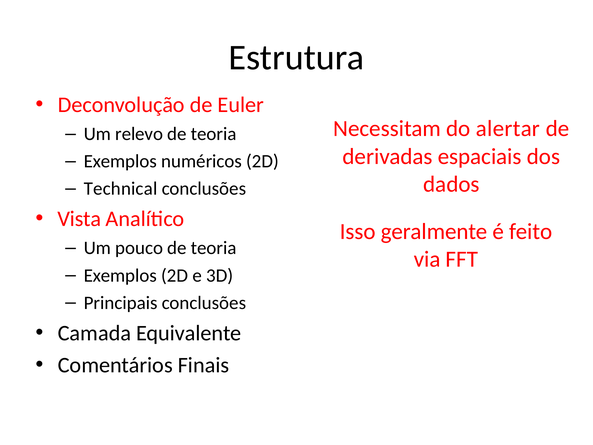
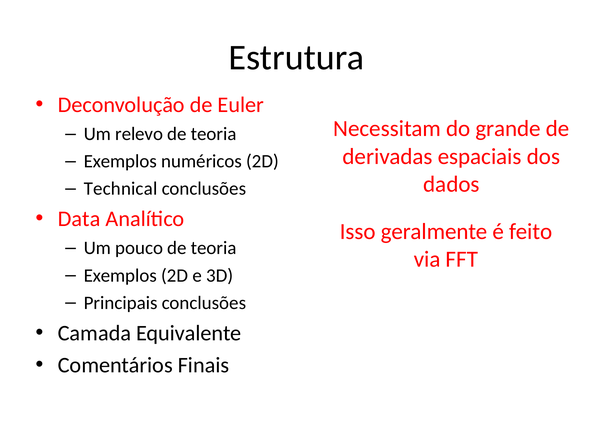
alertar: alertar -> grande (508, 129)
Vista: Vista -> Data (79, 219)
